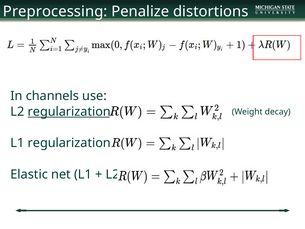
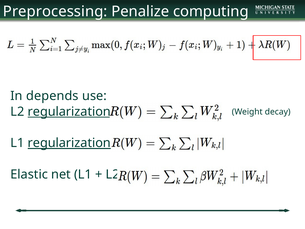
distortions: distortions -> computing (211, 11)
channels: channels -> depends (52, 96)
regularization underline: none -> present (69, 143)
